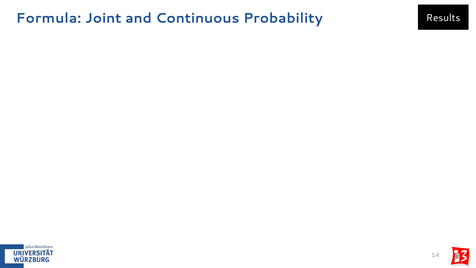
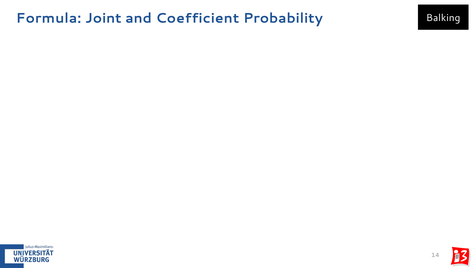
Continuous: Continuous -> Coefficient (197, 18)
Results: Results -> Balking (443, 18)
